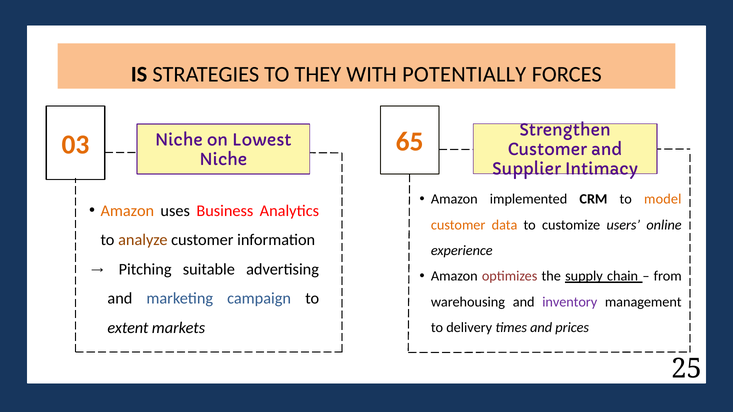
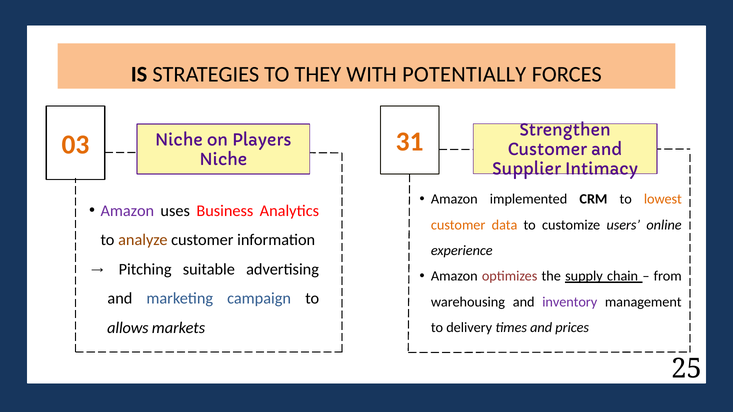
65: 65 -> 31 (410, 142)
Lowest: Lowest -> Players (262, 140)
model: model -> lowest (663, 199)
Amazon colour: orange -> purple (127, 211)
extent: extent -> allows (128, 328)
